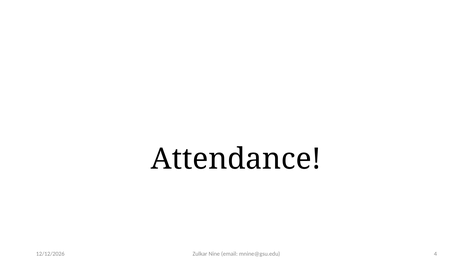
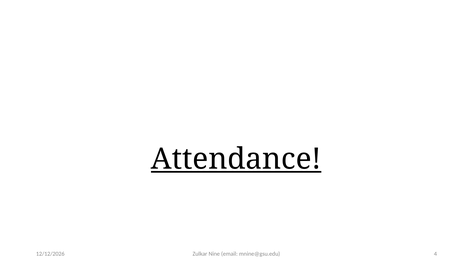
Attendance underline: none -> present (236, 159)
